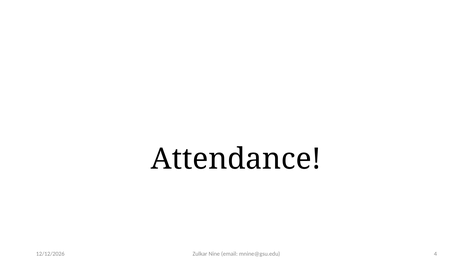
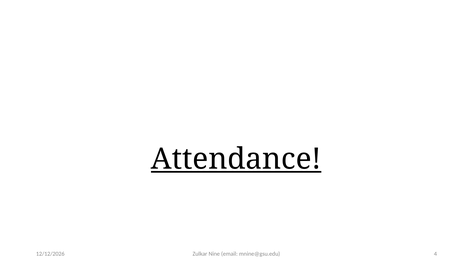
Attendance underline: none -> present (236, 159)
